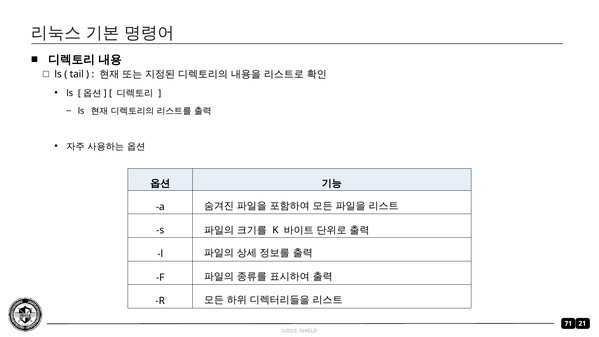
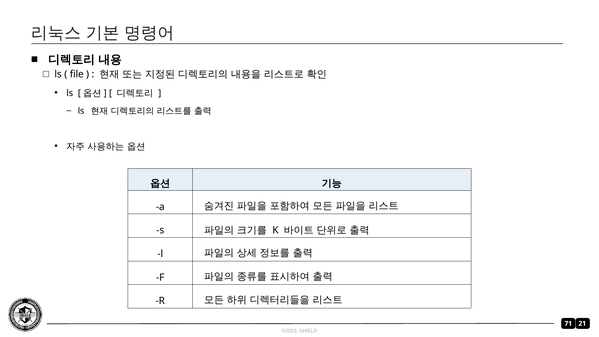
tail: tail -> file (77, 74)
